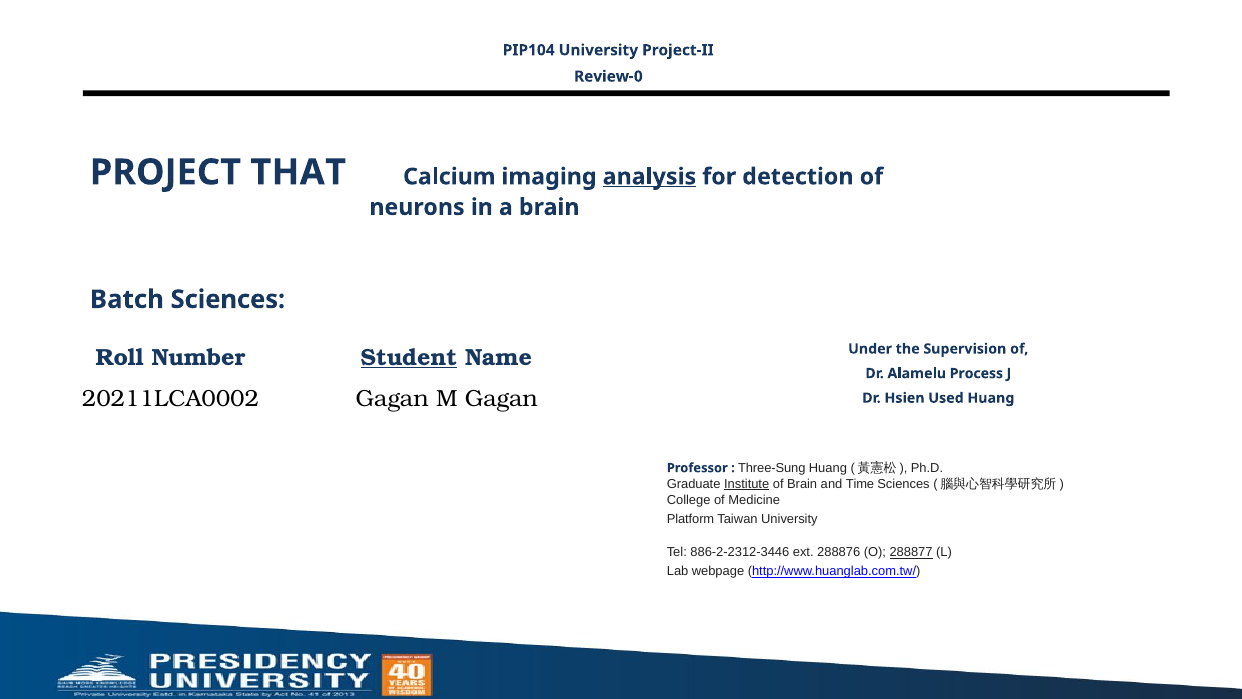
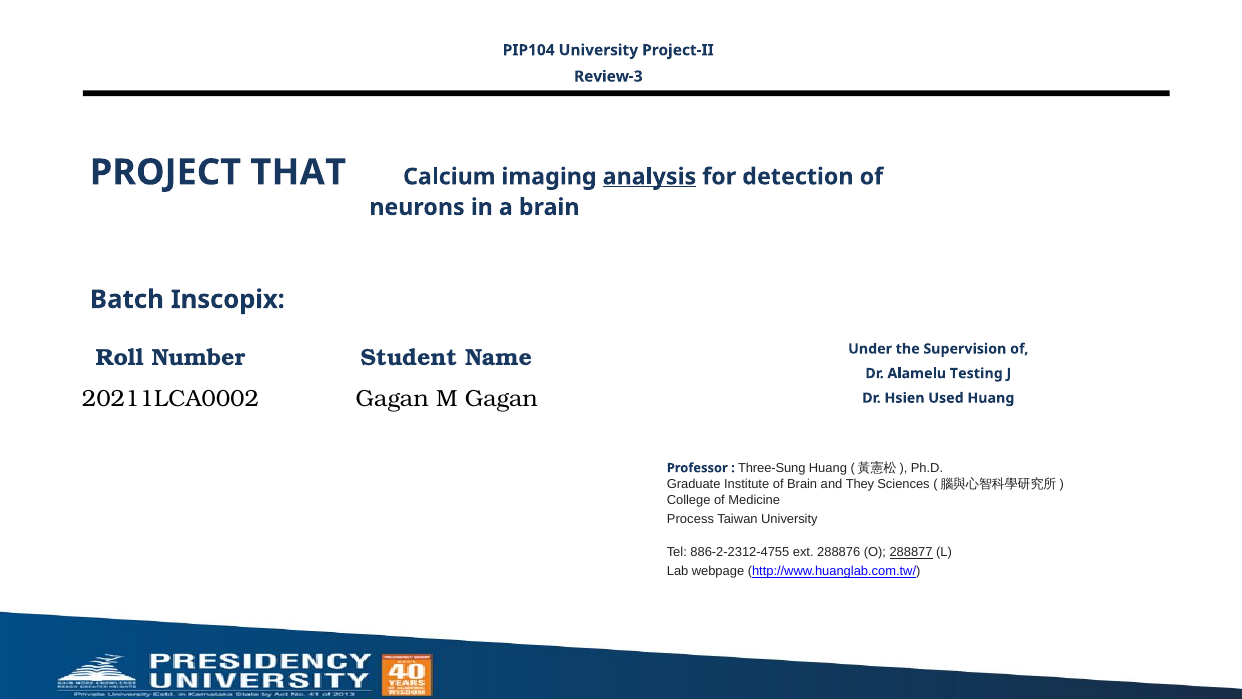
Review-0: Review-0 -> Review-3 (608, 76)
Batch Sciences: Sciences -> Inscopix (228, 299)
Student underline: present -> none (409, 357)
Process: Process -> Testing (976, 373)
Institute underline: present -> none (747, 484)
Time: Time -> They (860, 484)
Platform: Platform -> Process (690, 519)
886-2-2312-3446: 886-2-2312-3446 -> 886-2-2312-4755 (740, 552)
